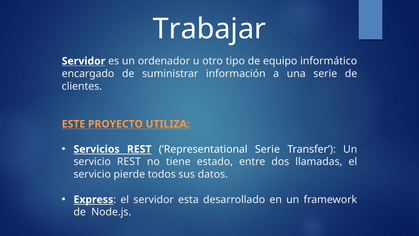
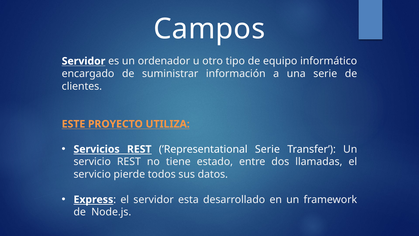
Trabajar: Trabajar -> Campos (209, 29)
